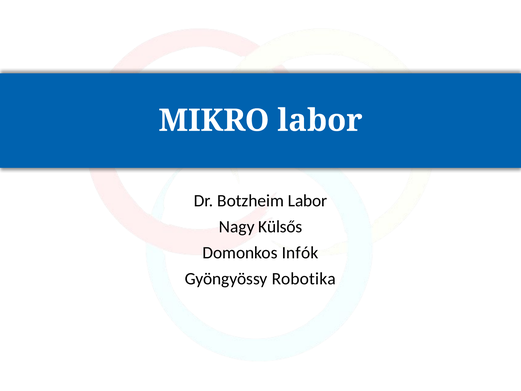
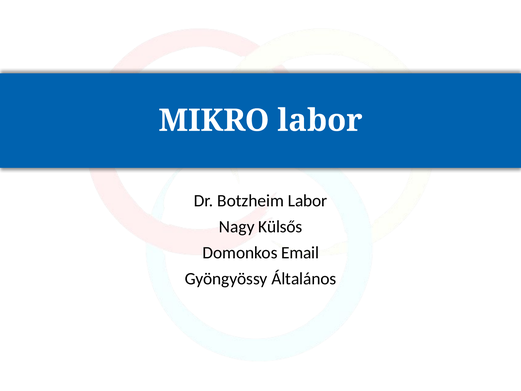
Infók: Infók -> Email (300, 253)
Robotika: Robotika -> Általános (304, 279)
